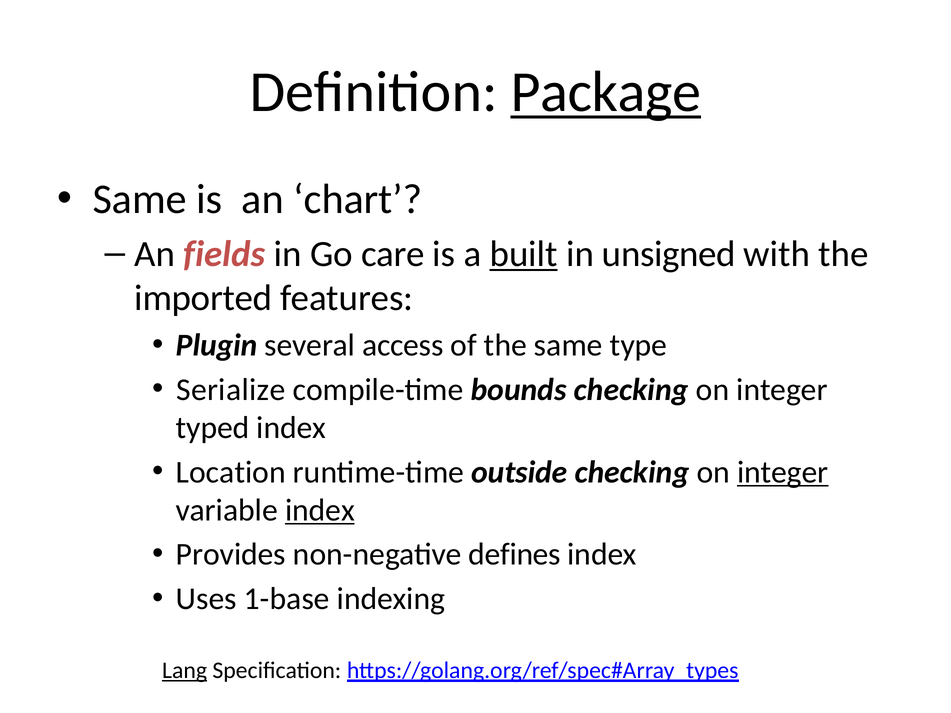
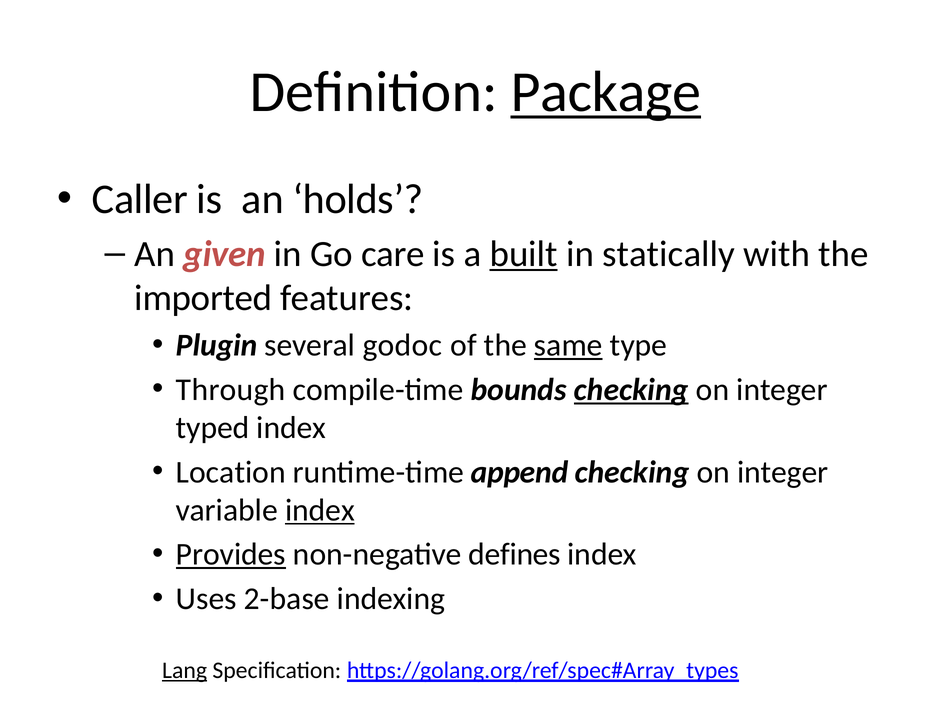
Same: Same -> Caller (140, 200)
chart: chart -> holds (358, 200)
fields: fields -> given (225, 254)
unsigned: unsigned -> statically (669, 254)
access: access -> godoc (403, 346)
same underline: none -> present (568, 346)
Serialize: Serialize -> Through (231, 390)
checking underline: none -> present (631, 390)
outside: outside -> append (520, 472)
integer underline: present -> none (783, 472)
Provides underline: none -> present (231, 555)
1-base: 1-base -> 2-base (287, 599)
